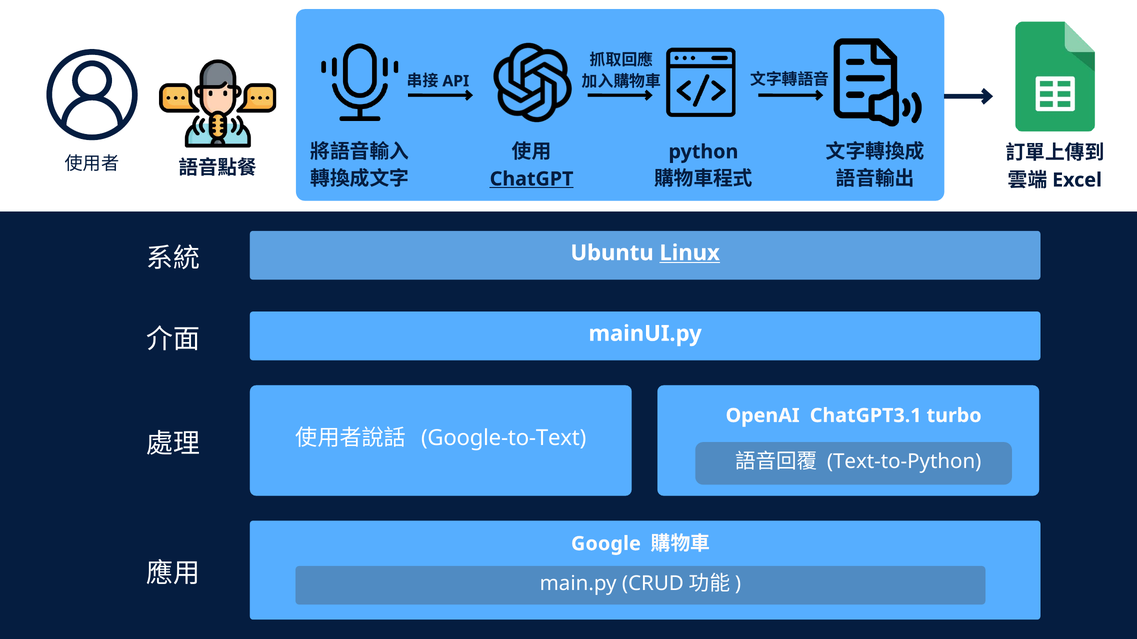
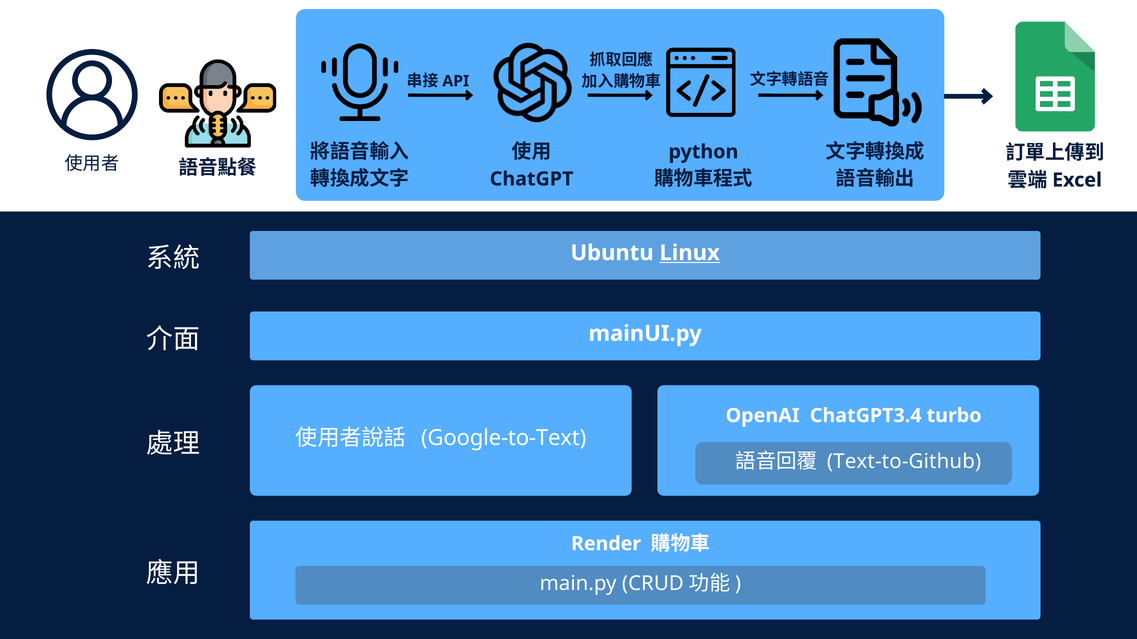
ChatGPT underline: present -> none (532, 179)
ChatGPT3.1: ChatGPT3.1 -> ChatGPT3.4 (866, 416)
Text-to-Python: Text-to-Python -> Text-to-Github (904, 462)
Google: Google -> Render (606, 544)
